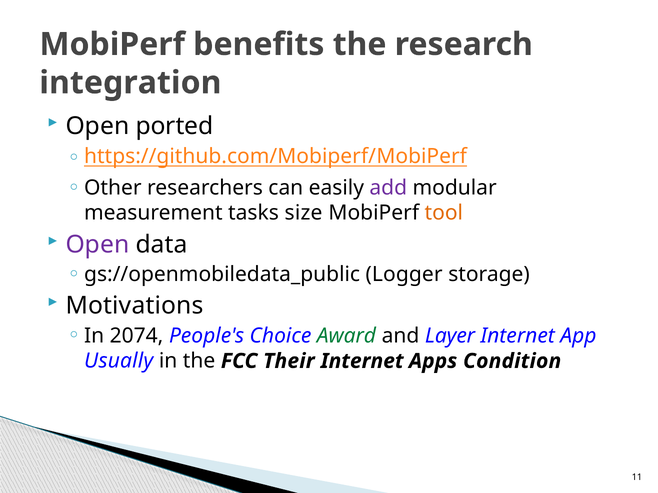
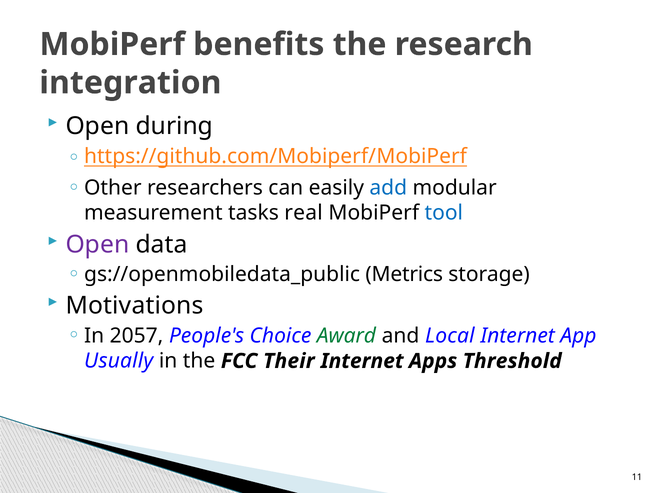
ported: ported -> during (174, 126)
add colour: purple -> blue (388, 188)
size: size -> real (304, 213)
tool colour: orange -> blue (444, 213)
Logger: Logger -> Metrics (404, 275)
2074: 2074 -> 2057 (136, 336)
Layer: Layer -> Local (450, 336)
Condition: Condition -> Threshold (512, 361)
